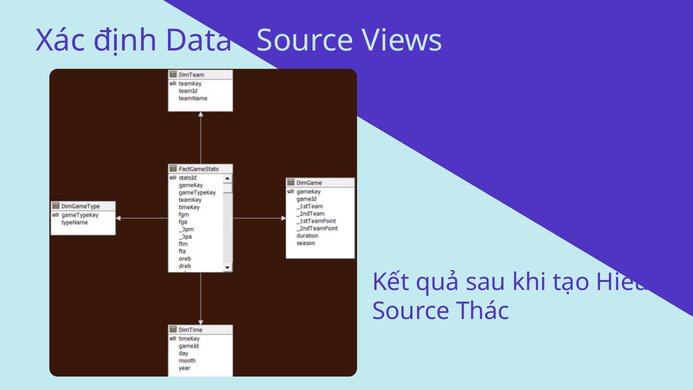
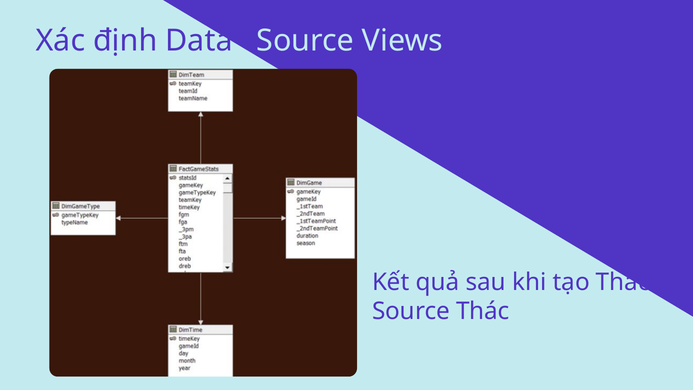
tạo Hiểu: Hiểu -> Thác (623, 282)
